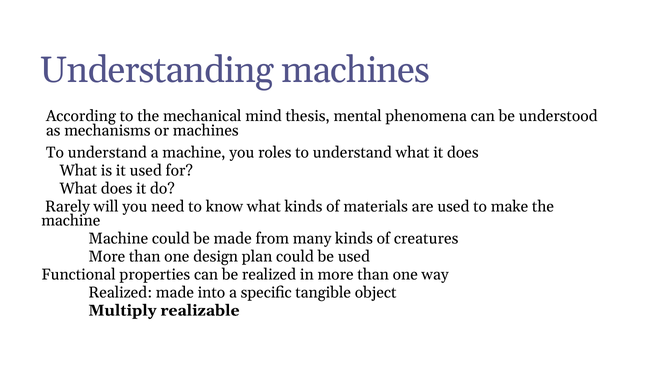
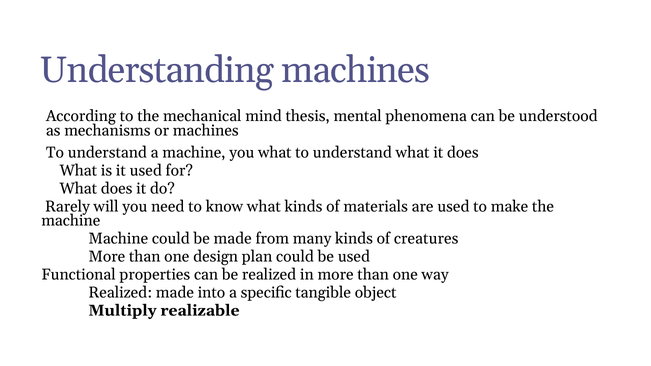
you roles: roles -> what (275, 153)
